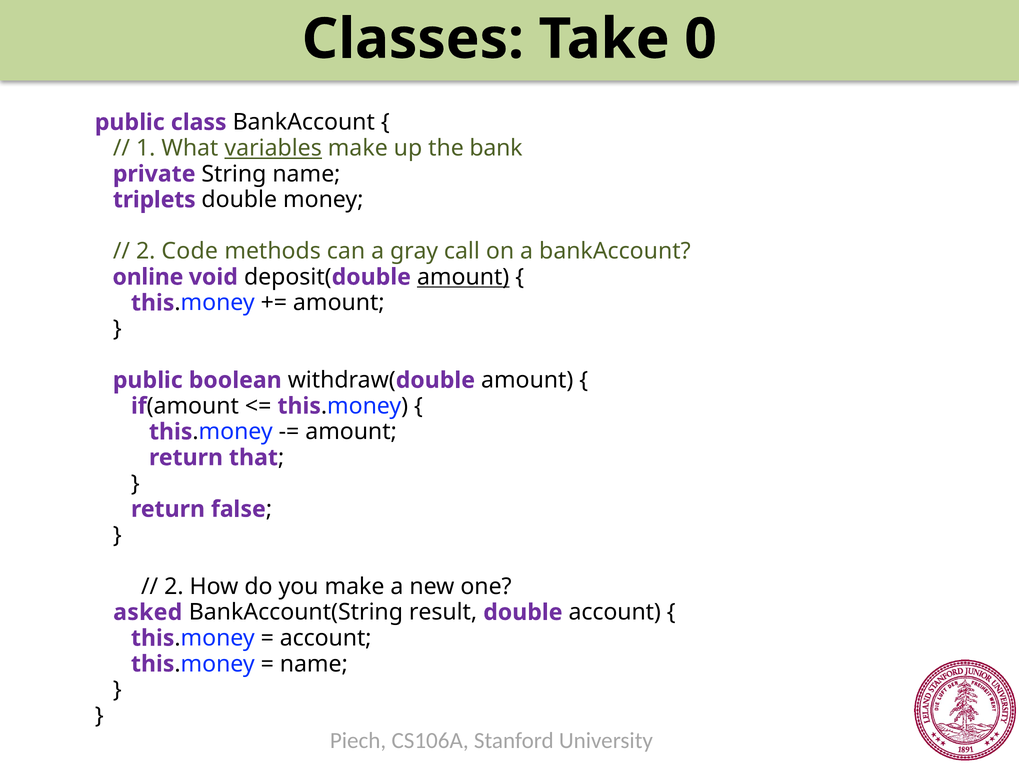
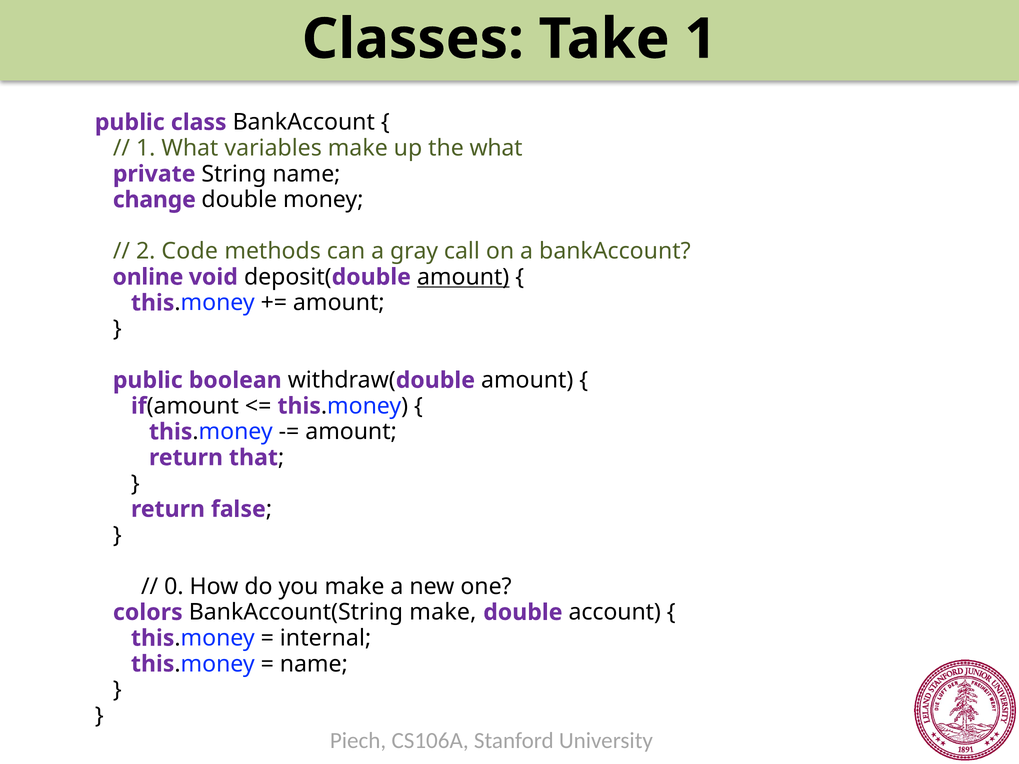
Take 0: 0 -> 1 (701, 39)
variables underline: present -> none (273, 148)
the bank: bank -> what (496, 148)
triplets: triplets -> change (154, 200)
2: 2 -> 0 (174, 587)
asked: asked -> colors (148, 612)
BankAccount(String result: result -> make (443, 612)
account: account -> internal (326, 638)
